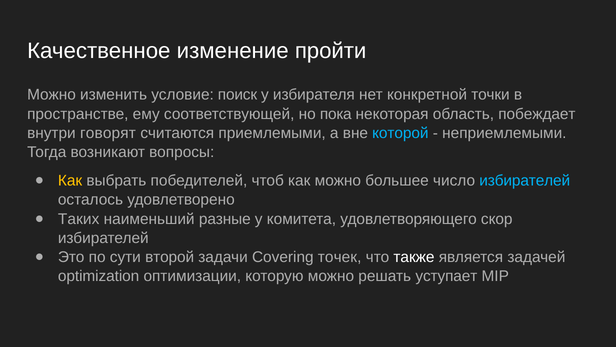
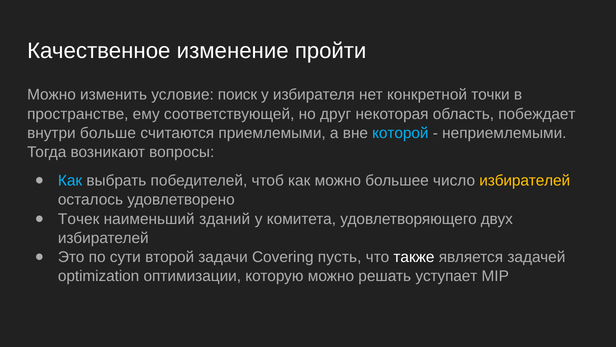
пока: пока -> друг (336, 114)
говорят: говорят -> больше (108, 133)
Как colour: yellow -> light blue (70, 180)
избирателей colour: light blue -> yellow (525, 180)
Таких: Таких -> Точек (79, 219)
разные: разные -> зданий (225, 219)
скор: скор -> двух (497, 219)
точек: точек -> пусть (340, 257)
